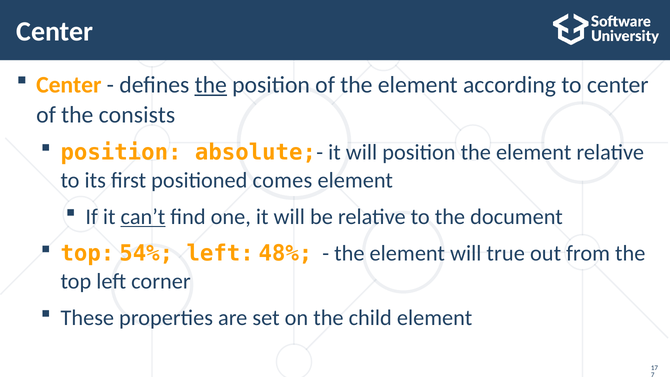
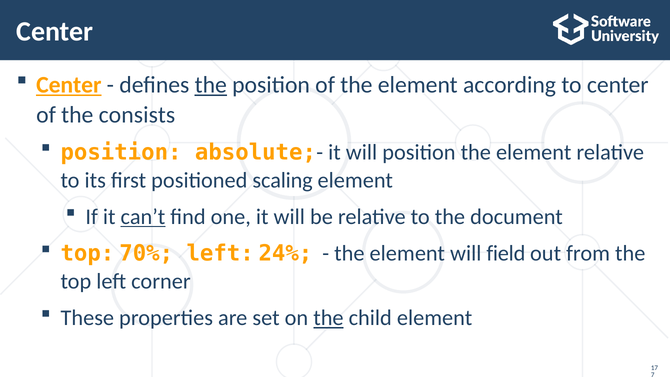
Center underline: none -> present (69, 85)
comes: comes -> scaling (283, 180)
54%: 54% -> 70% (146, 253)
48%: 48% -> 24% (285, 253)
true: true -> field (506, 253)
the underline: none -> present (328, 318)
